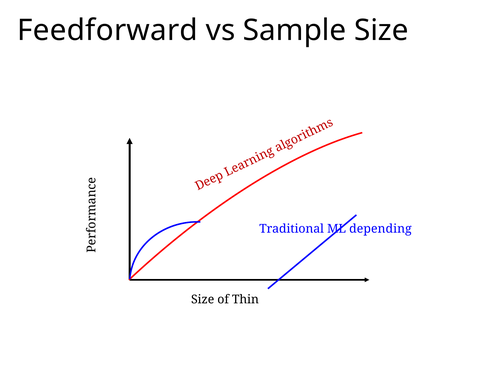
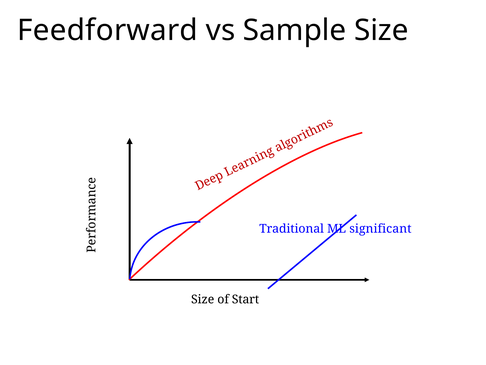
depending: depending -> significant (380, 229)
Thin: Thin -> Start (245, 299)
